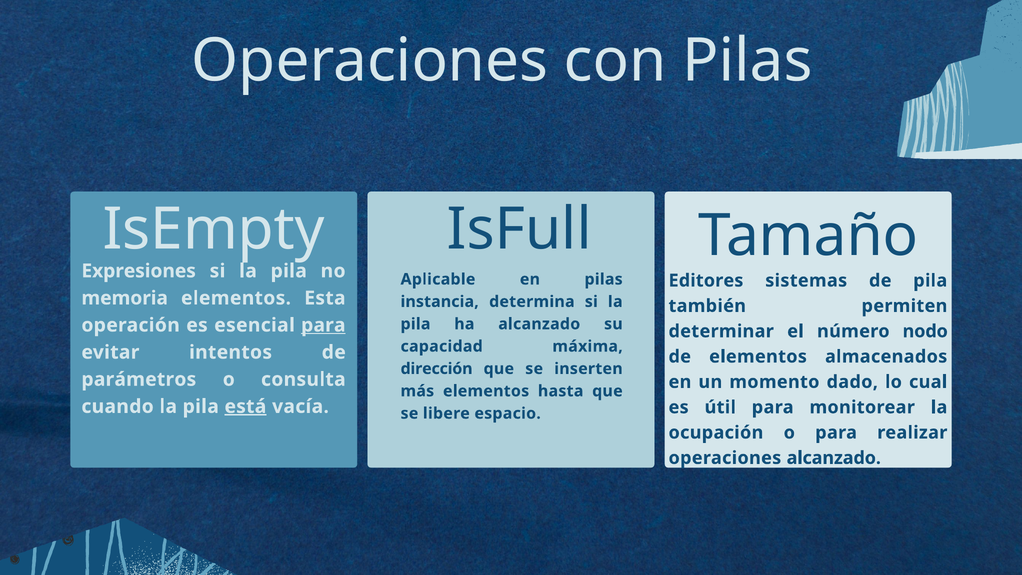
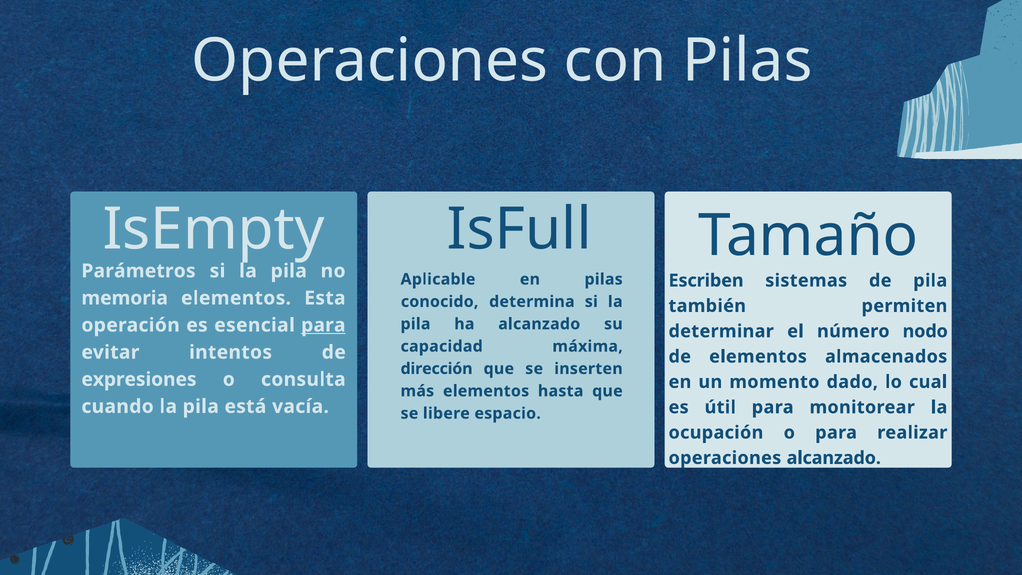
Expresiones: Expresiones -> Parámetros (139, 271)
Editores: Editores -> Escriben (706, 281)
instancia: instancia -> conocido (440, 302)
parámetros: parámetros -> expresiones (139, 379)
está underline: present -> none (245, 406)
